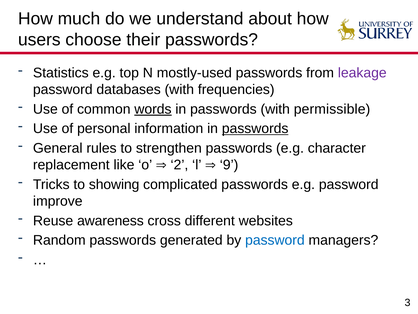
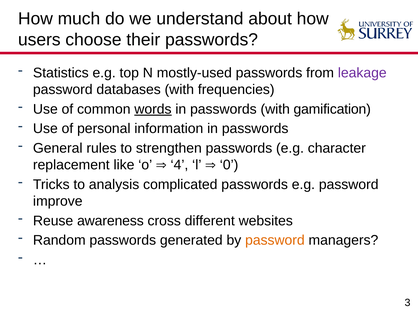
permissible: permissible -> gamification (332, 109)
passwords underline: present -> none (255, 128)
2: 2 -> 4 (179, 165)
9: 9 -> 0 (229, 165)
showing: showing -> analysis (114, 184)
password colour: blue -> orange (275, 240)
